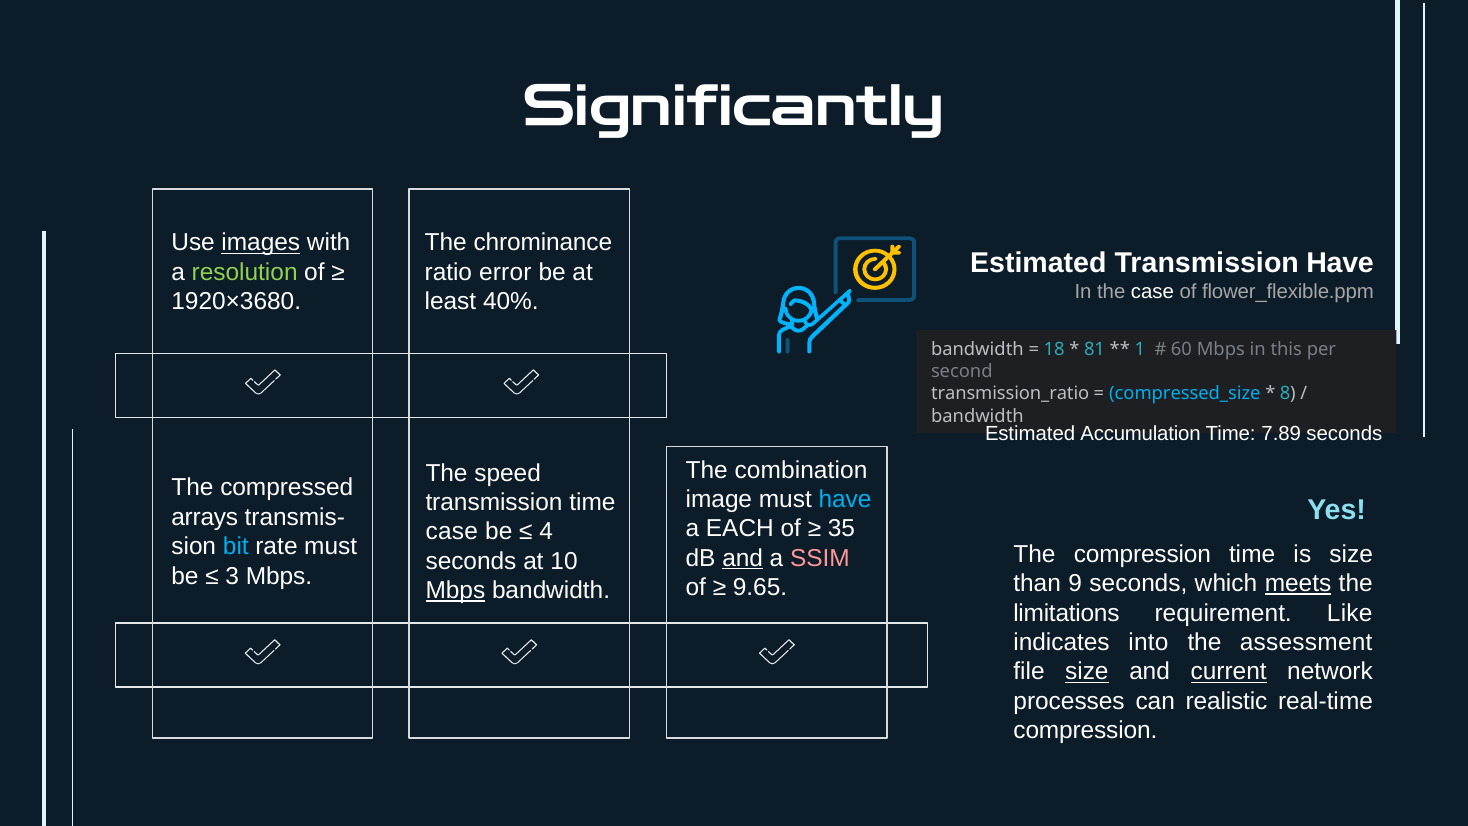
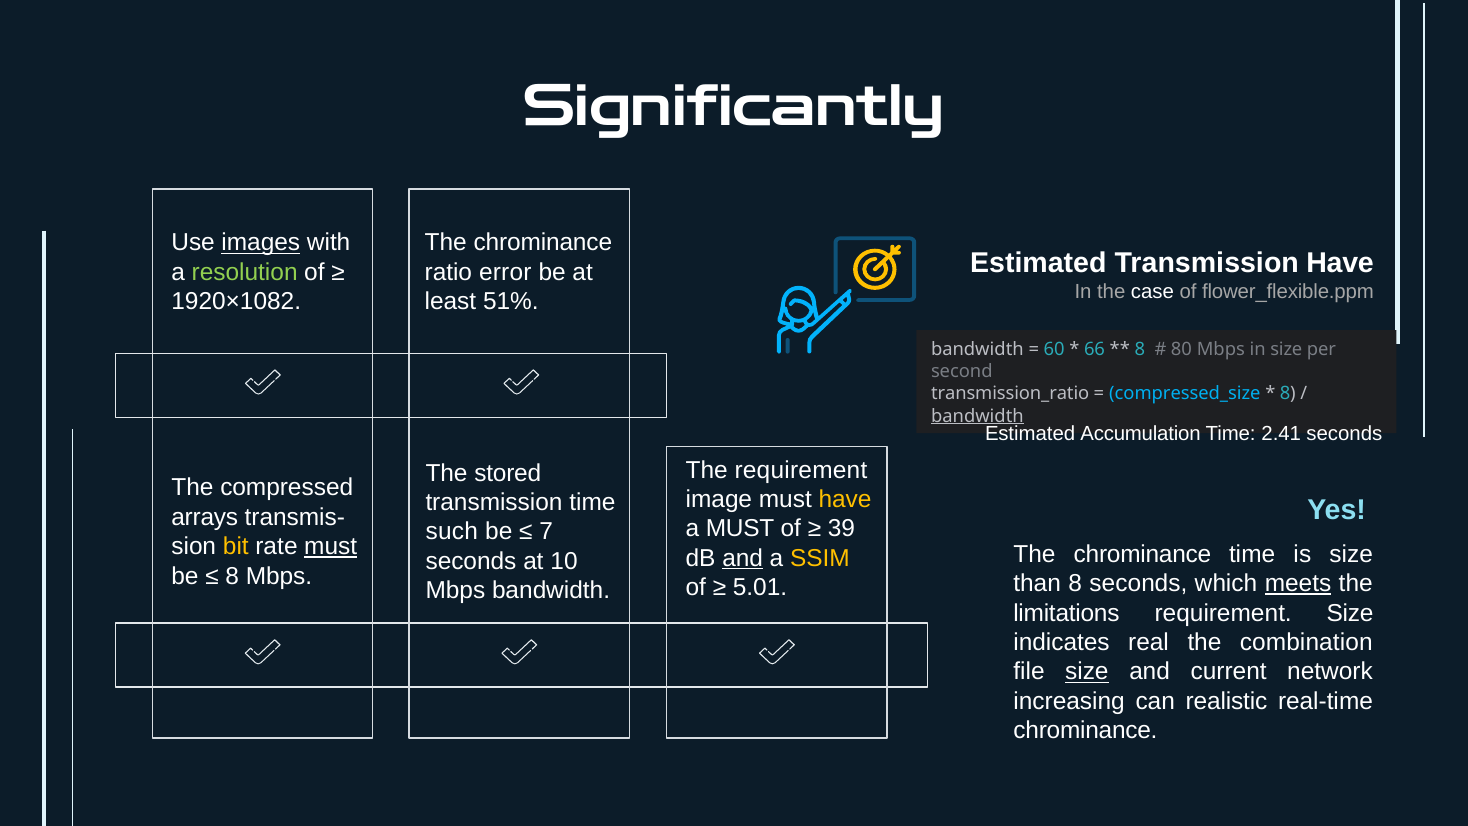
1920×3680: 1920×3680 -> 1920×1082 (236, 302)
40%: 40% -> 51% (511, 302)
18: 18 -> 60 (1054, 350)
81: 81 -> 66 (1094, 350)
1: 1 -> 8 (1140, 350)
60: 60 -> 80 (1181, 350)
in this: this -> size (1286, 350)
bandwidth underline: none -> present (977, 416)
7.89: 7.89 -> 2.41 (1281, 434)
The combination: combination -> requirement (801, 470)
speed: speed -> stored (508, 473)
have colour: light blue -> yellow (845, 499)
a EACH: EACH -> MUST (740, 529)
35: 35 -> 39 (841, 529)
case: case -> such (452, 532)
4: 4 -> 7 (546, 532)
bit colour: light blue -> yellow (236, 546)
must underline: none -> present (331, 546)
compression: compression -> chrominance (1142, 554)
SSIM colour: pink -> yellow (820, 558)
3: 3 -> 8 (232, 576)
than 9: 9 -> 8 (1075, 584)
9.65: 9.65 -> 5.01 (760, 587)
Mbps underline: present -> none (455, 590)
requirement Like: Like -> Size (1350, 613)
into: into -> real (1149, 642)
assessment: assessment -> combination (1306, 642)
current underline: present -> none (1229, 672)
processes: processes -> increasing (1069, 701)
compression: compression -> chrominance (1085, 730)
